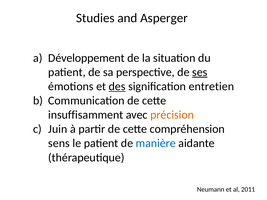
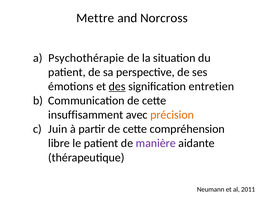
Studies: Studies -> Mettre (95, 18)
Asperger: Asperger -> Norcross (164, 18)
Développement: Développement -> Psychothérapie (86, 58)
ses underline: present -> none (200, 72)
sens: sens -> libre (59, 143)
manière colour: blue -> purple (156, 143)
